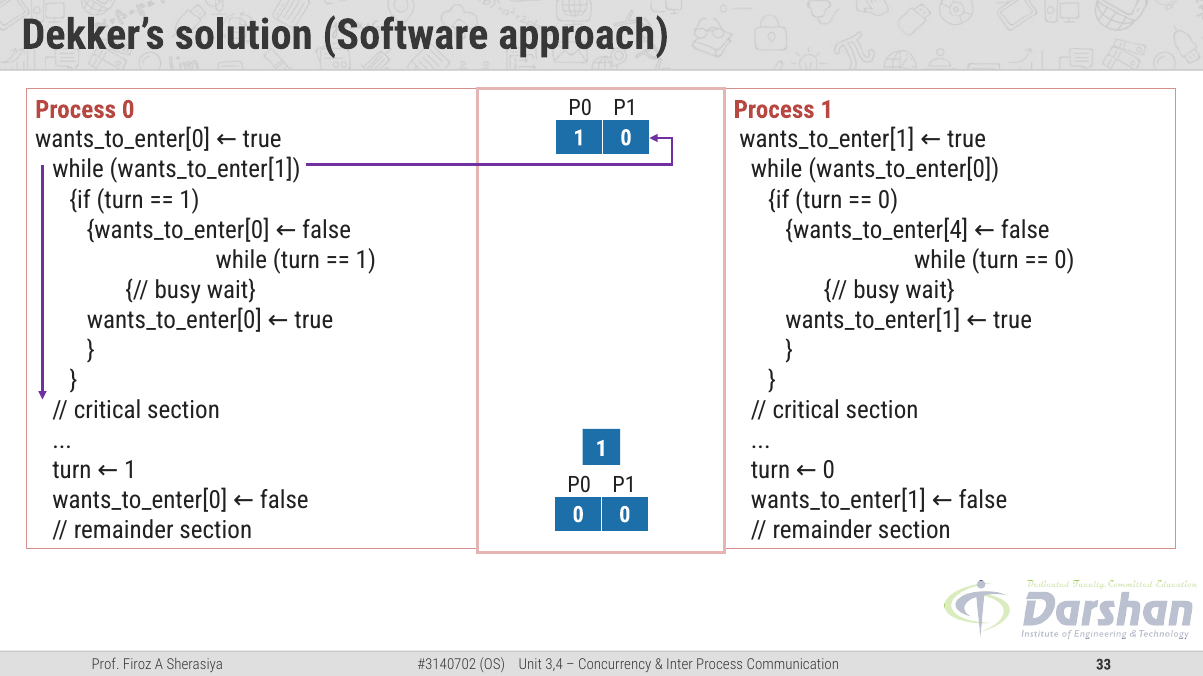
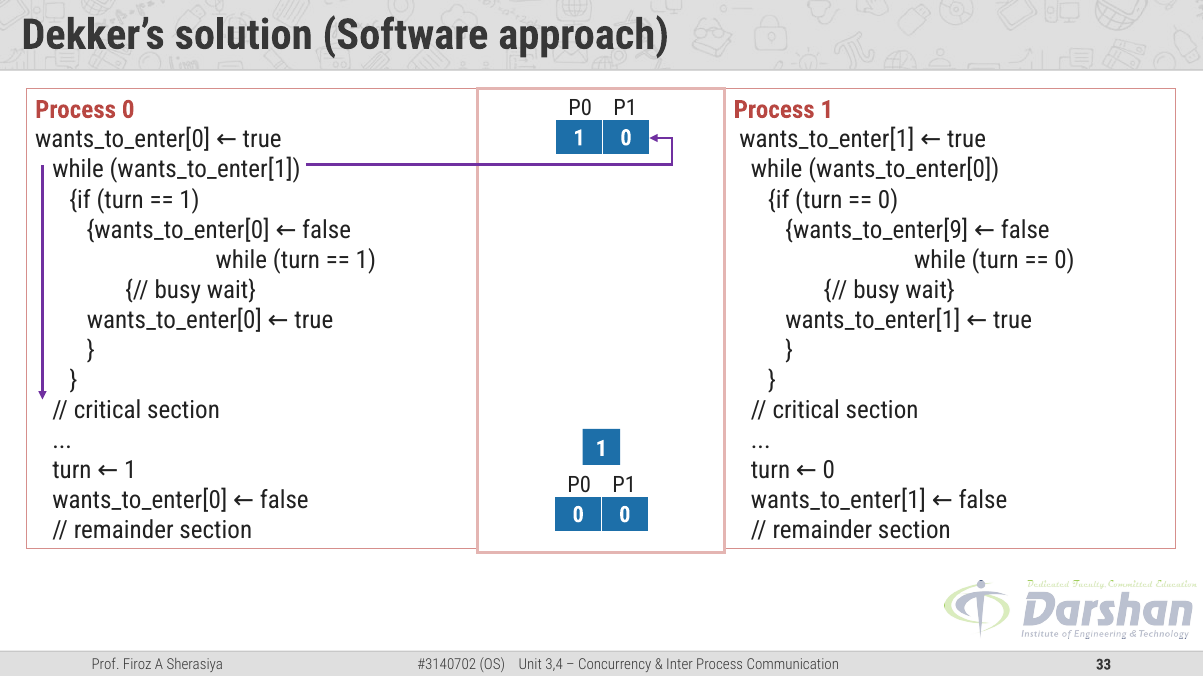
wants_to_enter[4: wants_to_enter[4 -> wants_to_enter[9 (877, 230)
